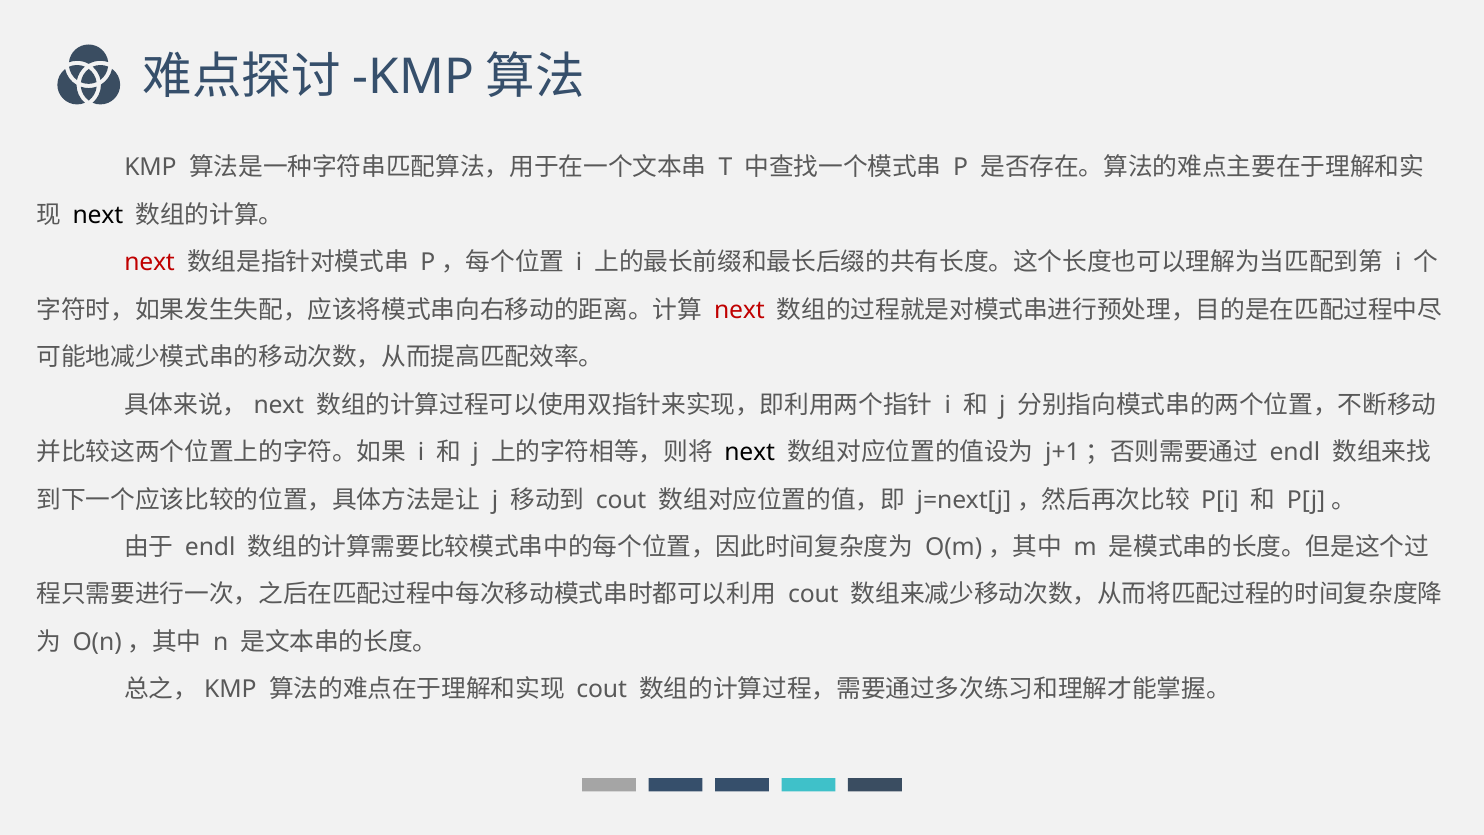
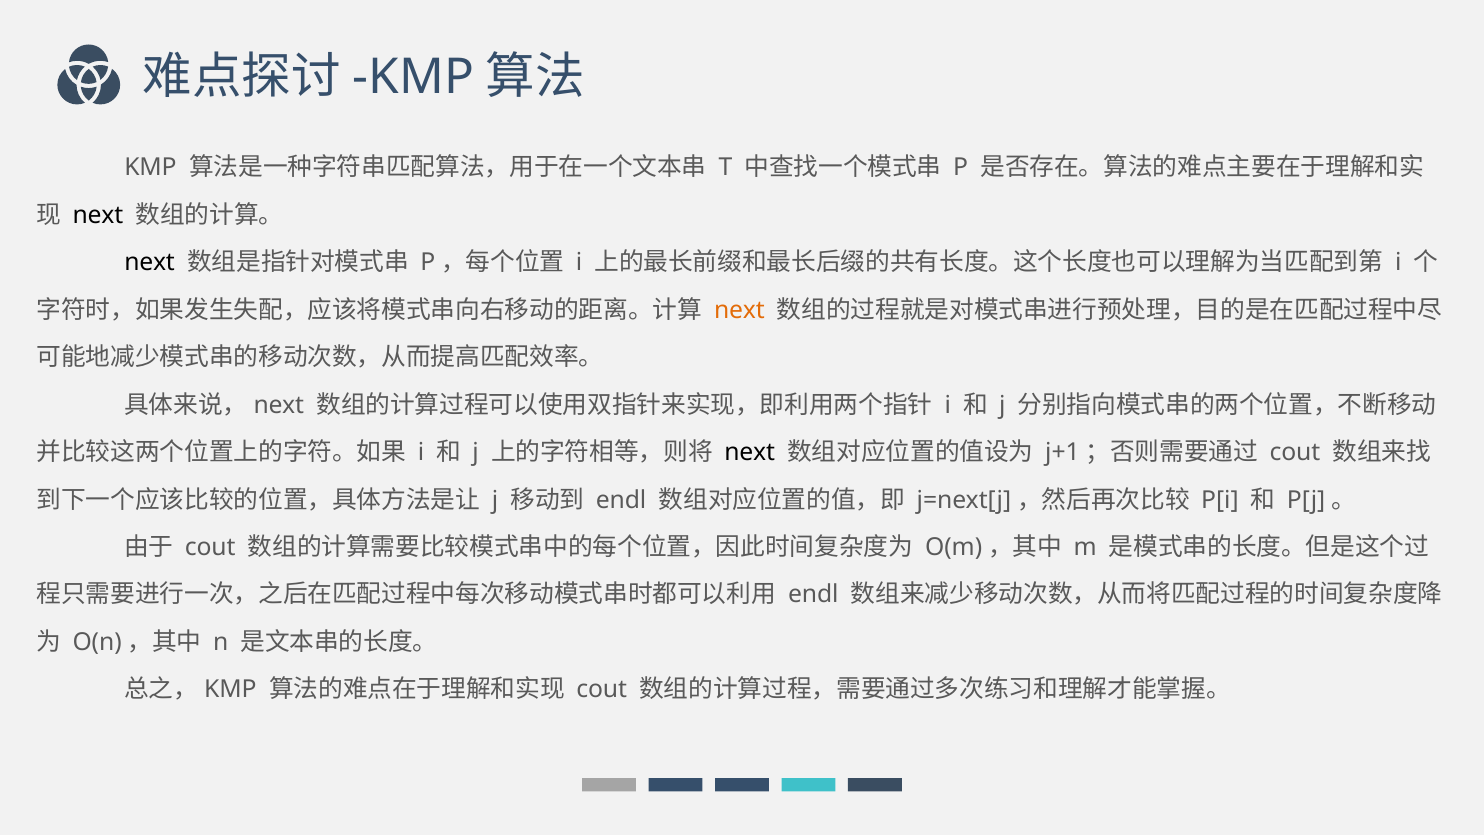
next colour: red -> black (150, 262)
next colour: red -> orange (739, 310)
endl: endl -> cout (1295, 452)
cout: cout -> endl (621, 500)
endl: endl -> cout (210, 547)
cout: cout -> endl (813, 595)
